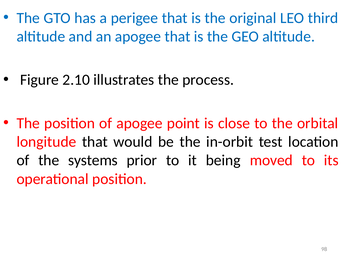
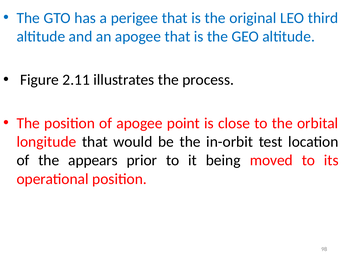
2.10: 2.10 -> 2.11 (76, 80)
systems: systems -> appears (93, 160)
